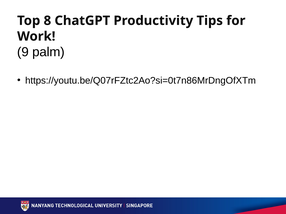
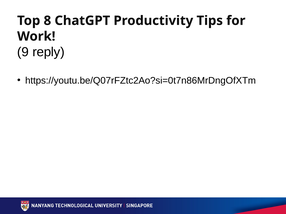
palm: palm -> reply (48, 52)
